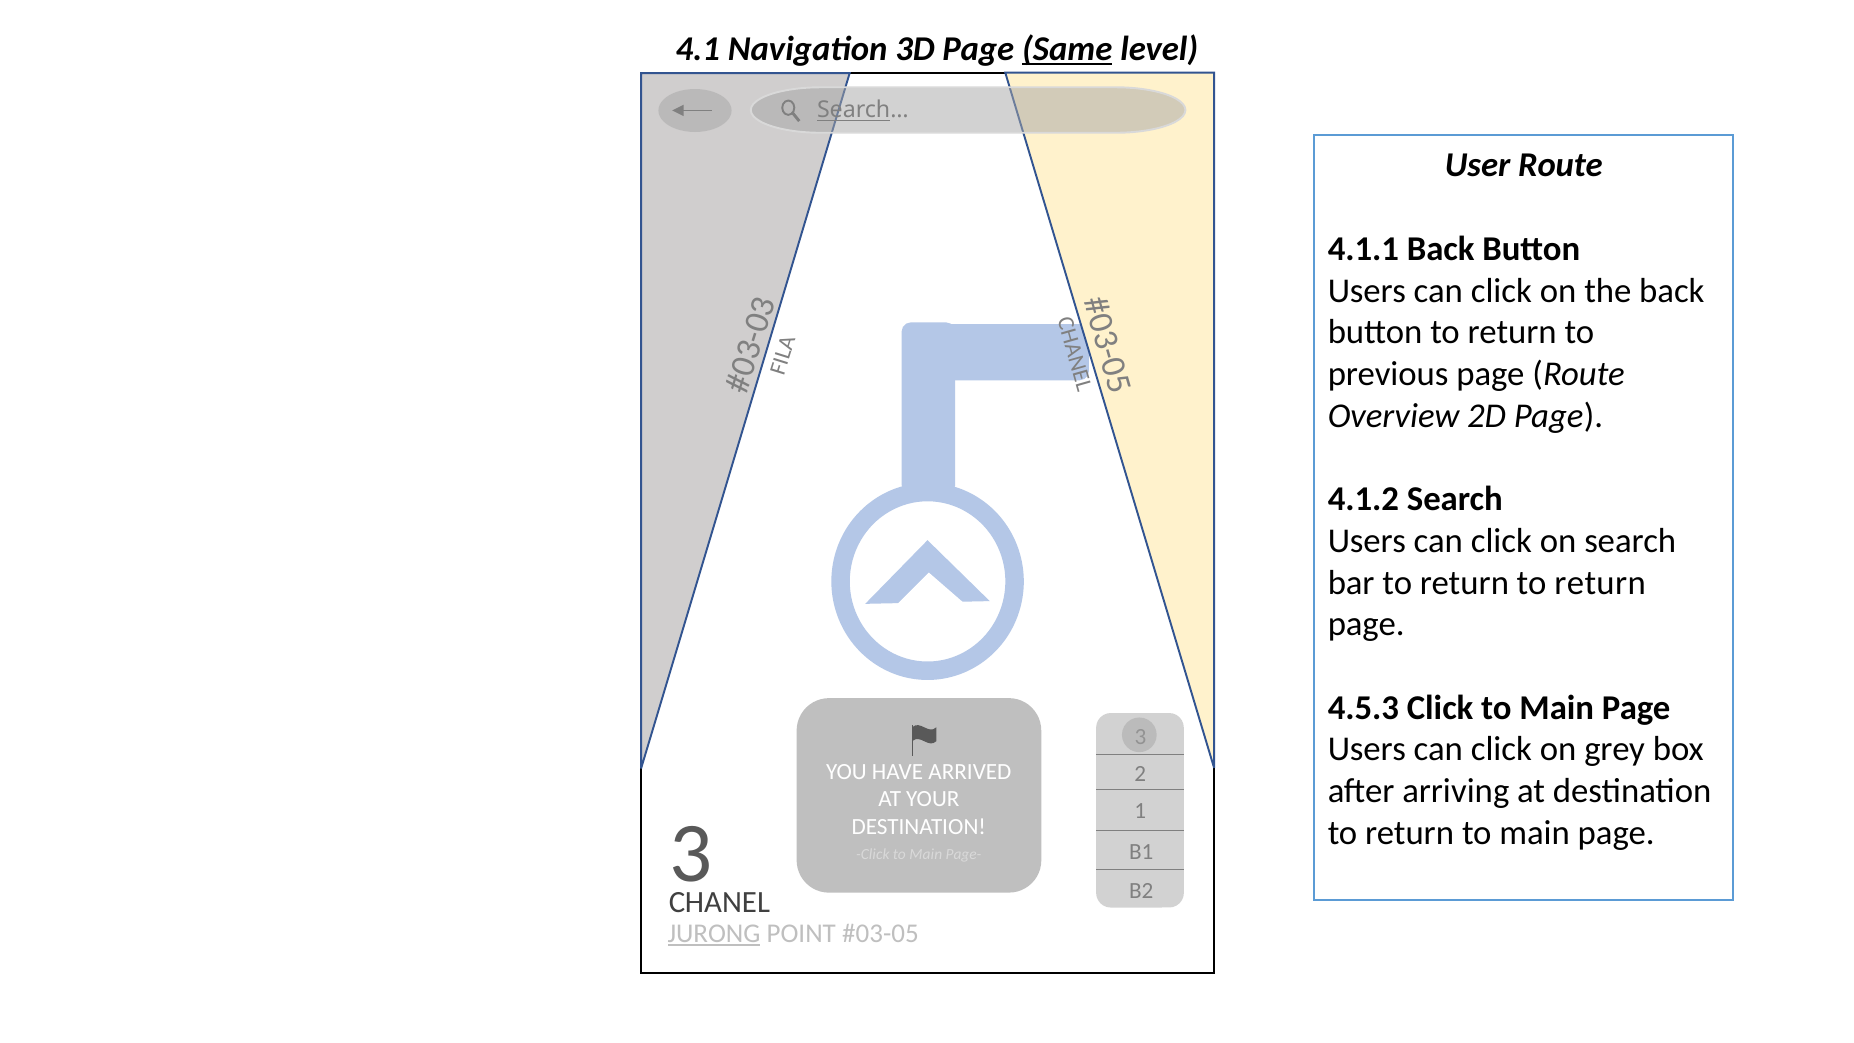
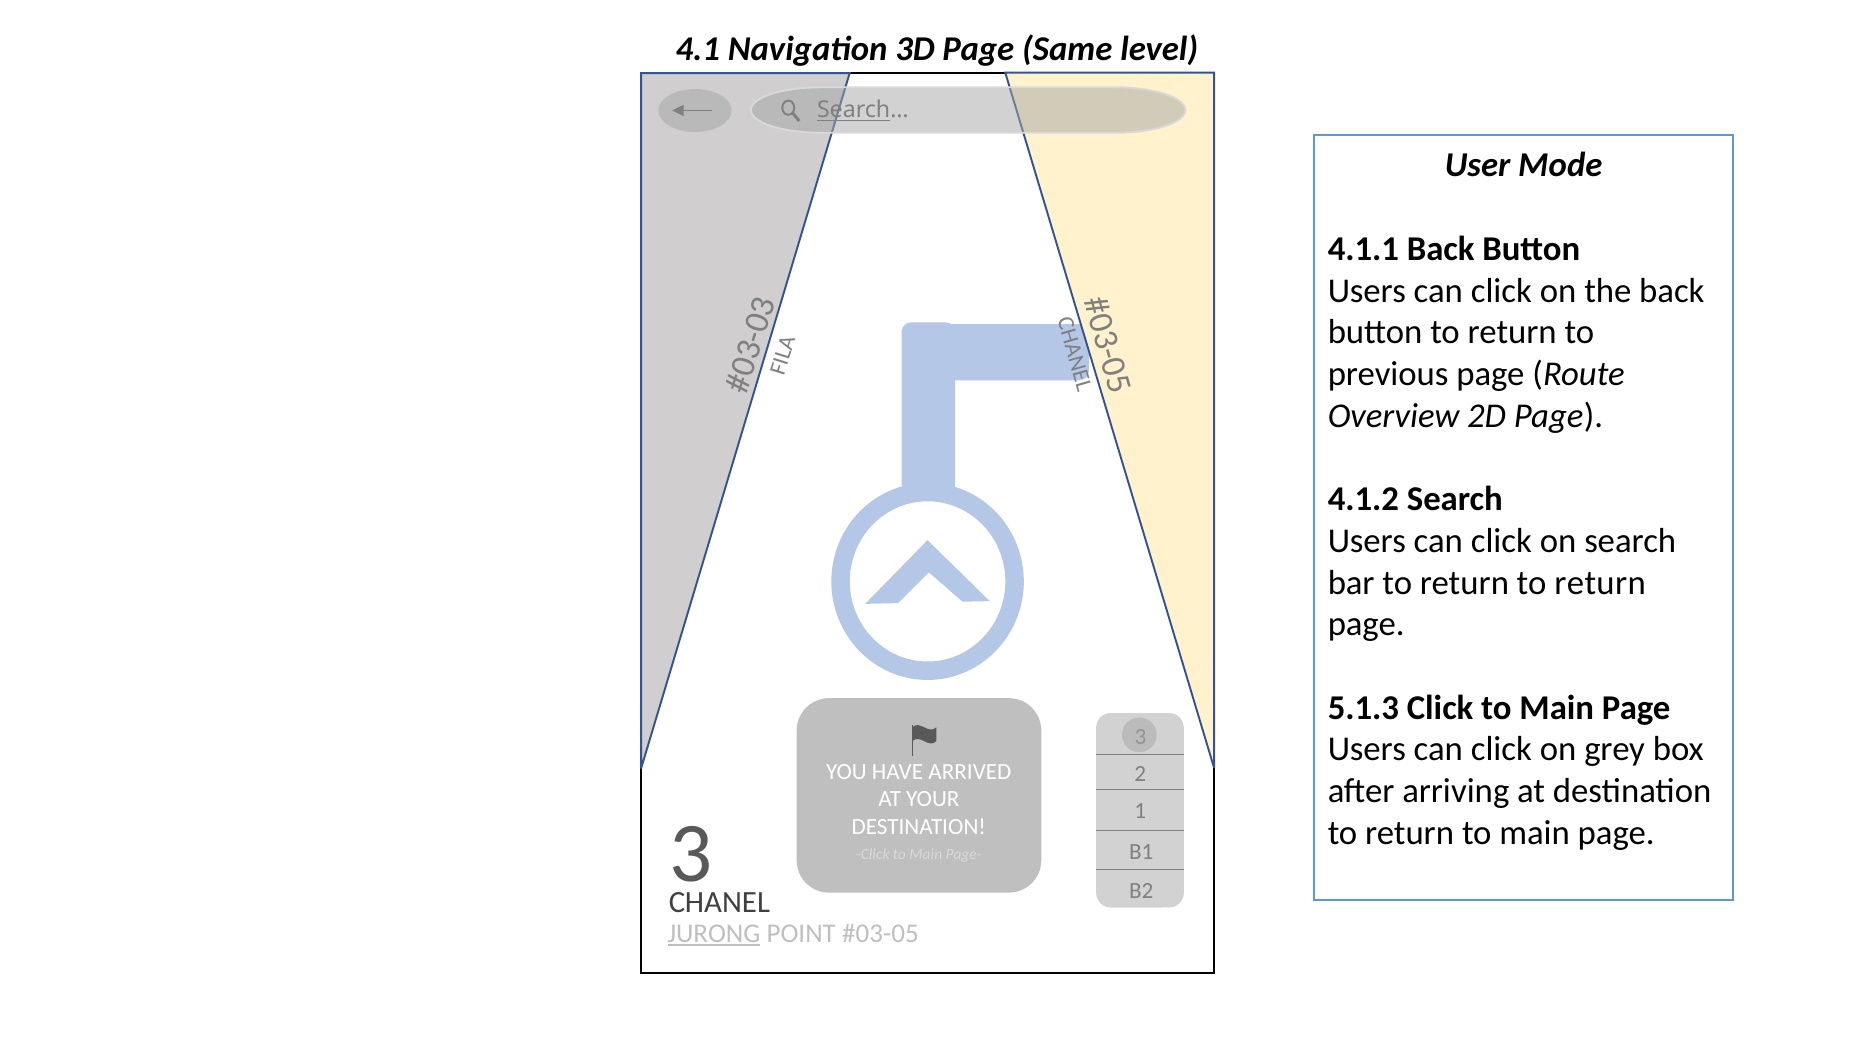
Same underline: present -> none (1067, 49)
User Route: Route -> Mode (1560, 165)
4.5.3: 4.5.3 -> 5.1.3 (1363, 708)
